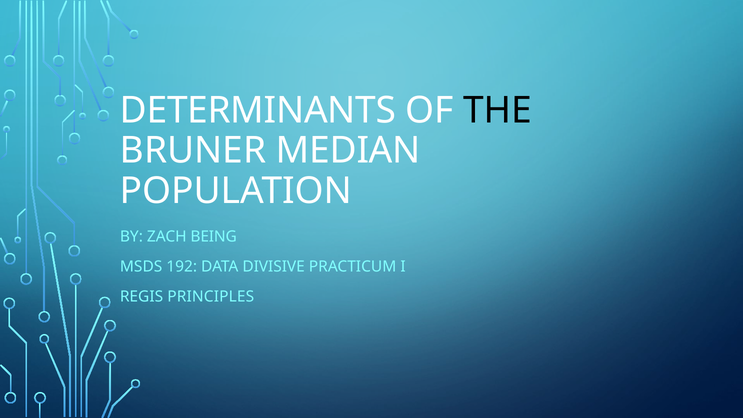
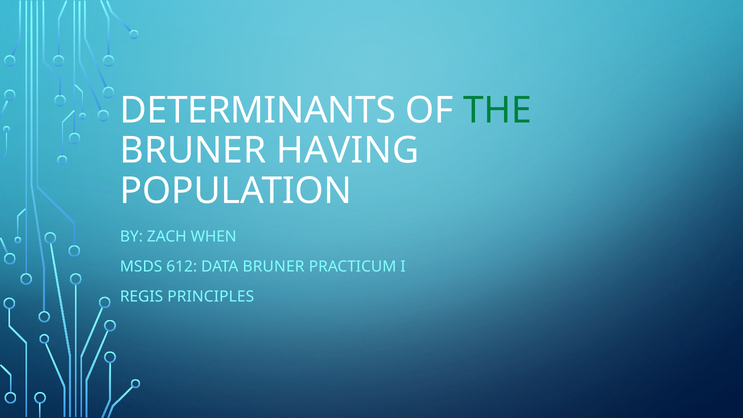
THE colour: black -> green (498, 111)
MEDIAN: MEDIAN -> HAVING (348, 151)
BEING: BEING -> WHEN (214, 236)
192: 192 -> 612 (182, 266)
DATA DIVISIVE: DIVISIVE -> BRUNER (274, 266)
